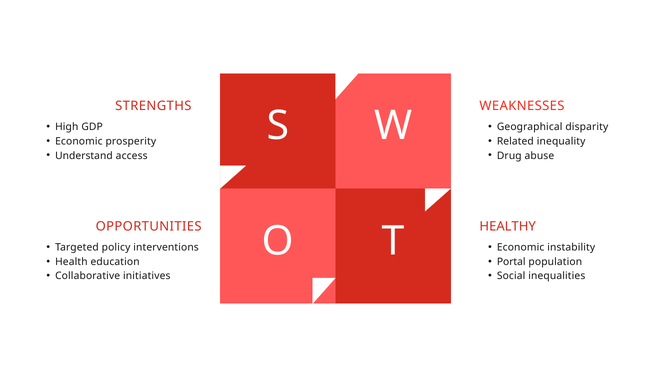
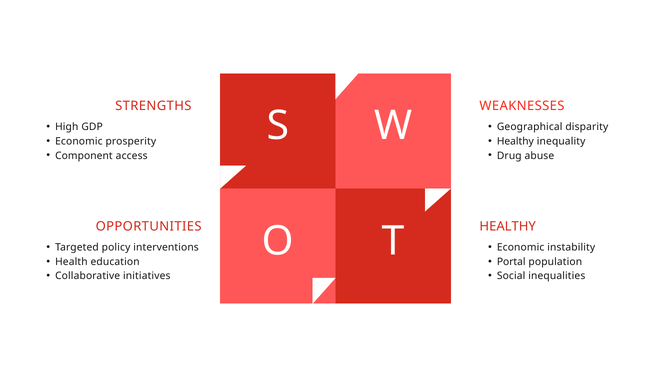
Related: Related -> Healthy (515, 141)
Understand: Understand -> Component (84, 156)
